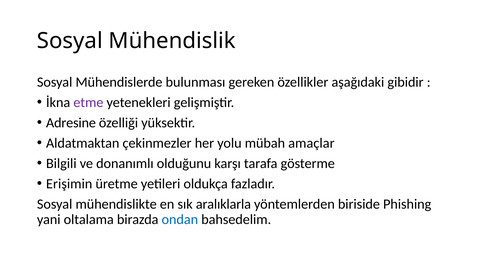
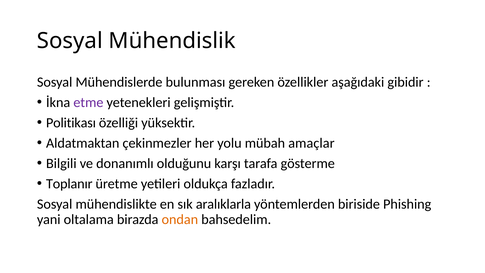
Adresine: Adresine -> Politikası (71, 123)
Erişimin: Erişimin -> Toplanır (69, 184)
ondan colour: blue -> orange (180, 219)
